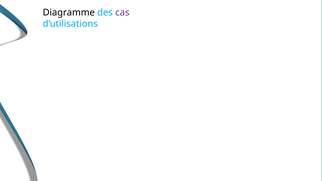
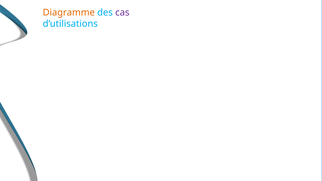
Diagramme colour: black -> orange (69, 13)
